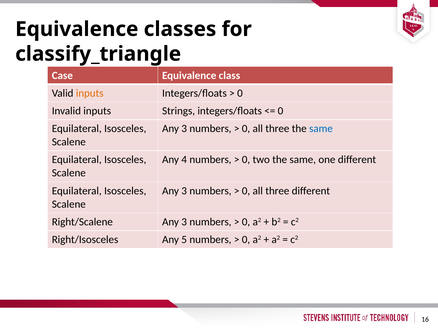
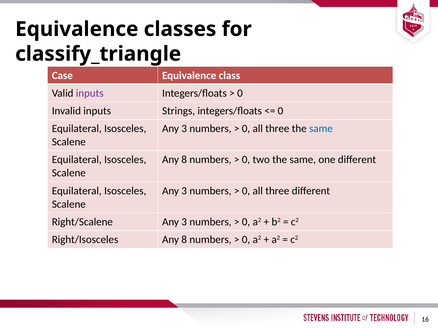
inputs colour: orange -> purple (90, 93)
4: 4 -> 8 (184, 160)
Right/Isosceles Any 5: 5 -> 8 (184, 240)
